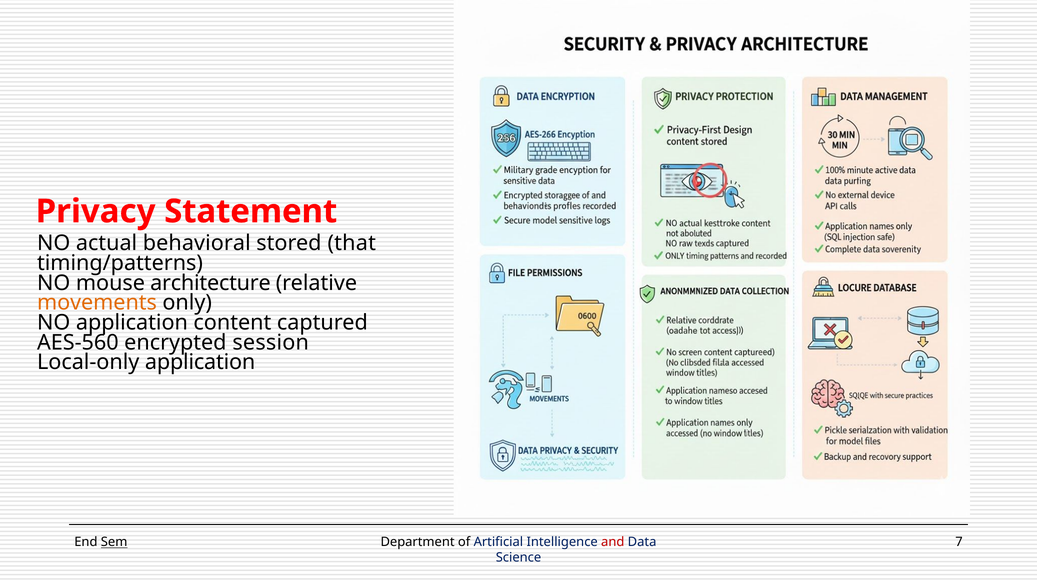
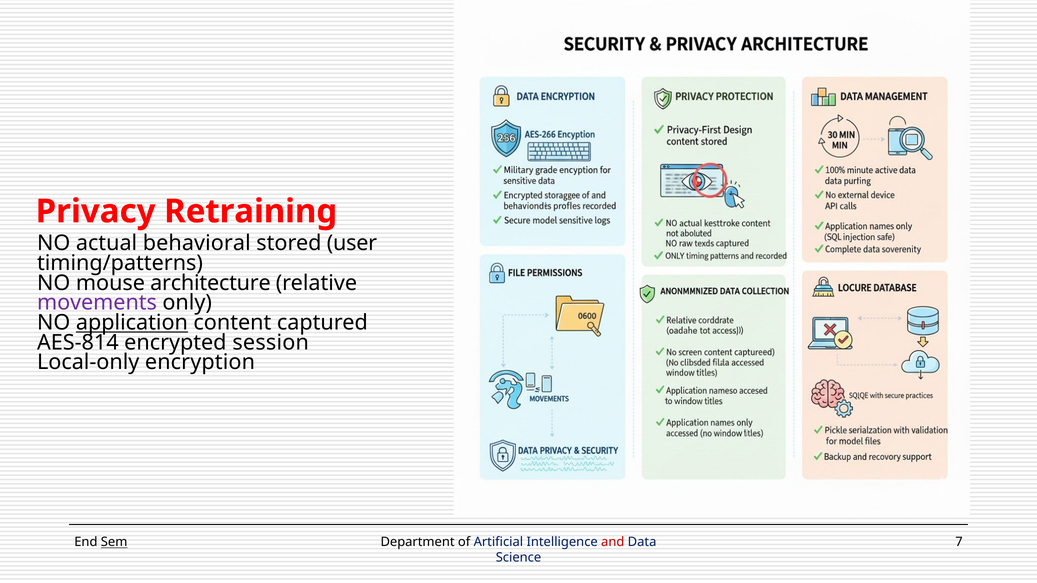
Statement: Statement -> Retraining (251, 212)
that: that -> user (352, 243)
movements colour: orange -> purple (97, 303)
application underline: none -> present (132, 323)
AES-560: AES-560 -> AES-814 (78, 343)
Local-only application: application -> encryption (200, 363)
